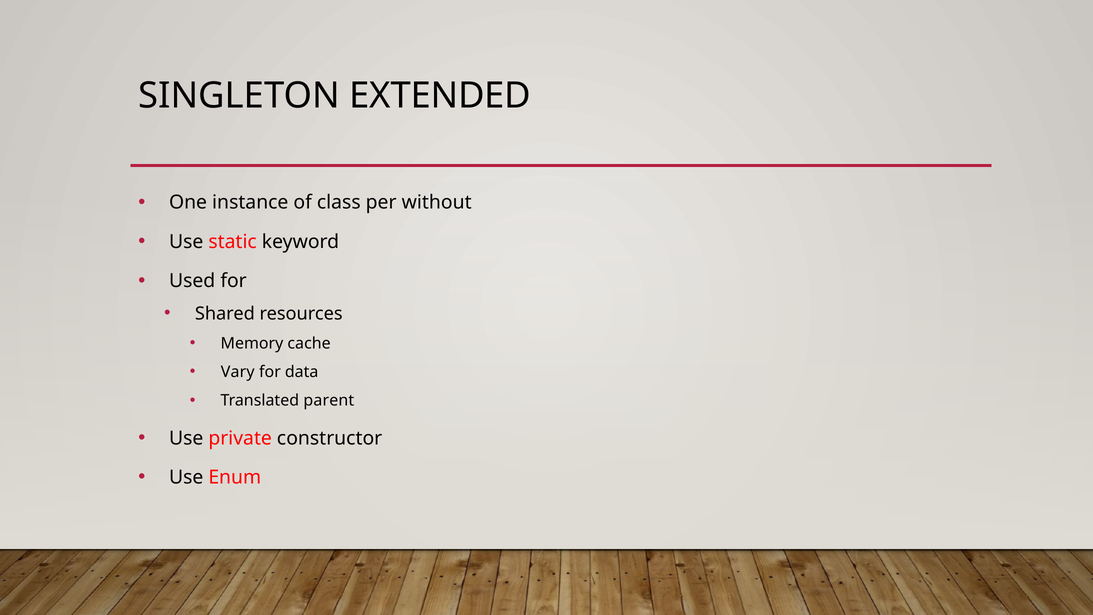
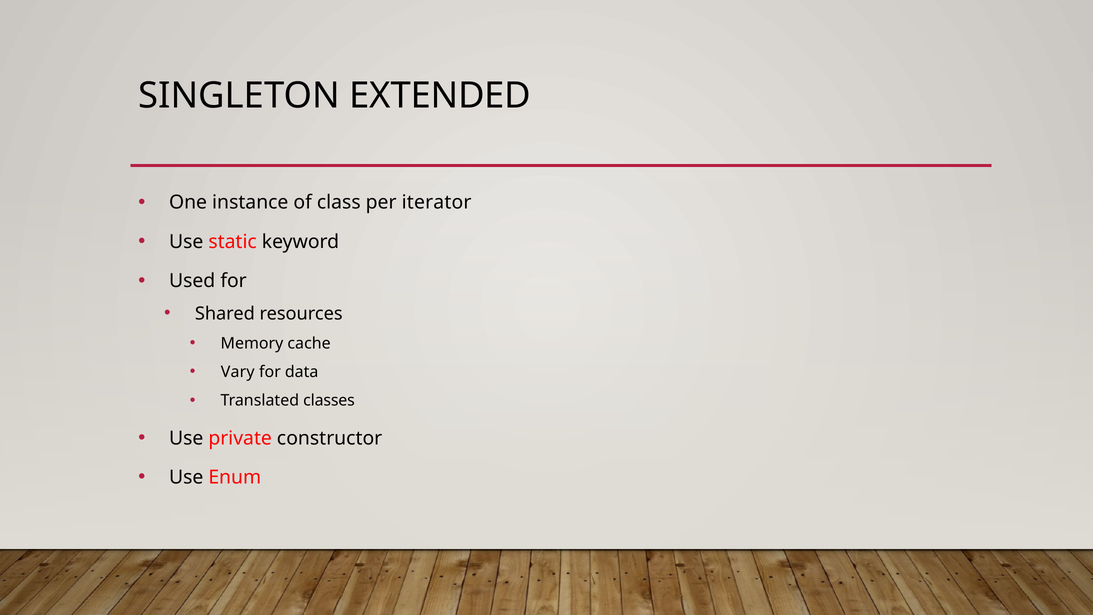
without: without -> iterator (437, 202)
parent: parent -> classes (329, 401)
